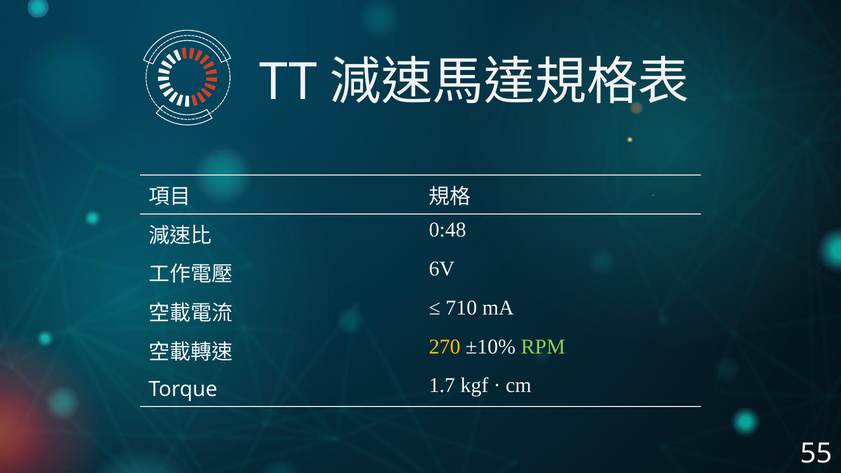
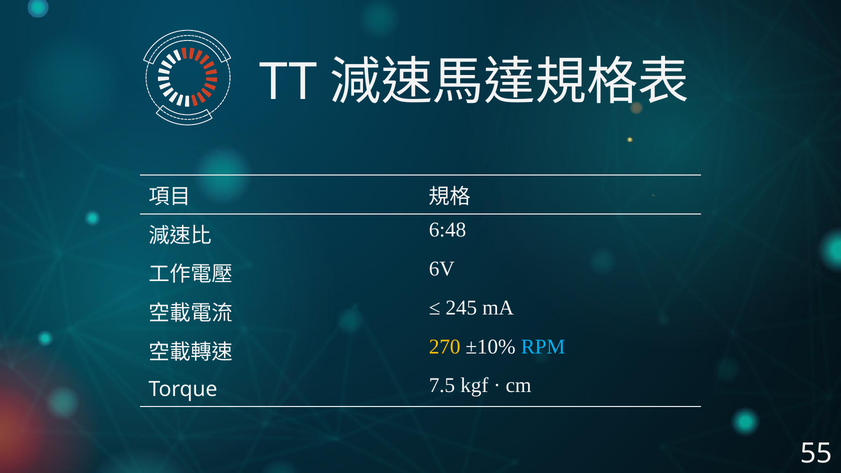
0:48: 0:48 -> 6:48 (448, 230)
710: 710 -> 245 (461, 308)
RPM colour: light green -> light blue (543, 347)
1.7: 1.7 -> 7.5 (442, 386)
